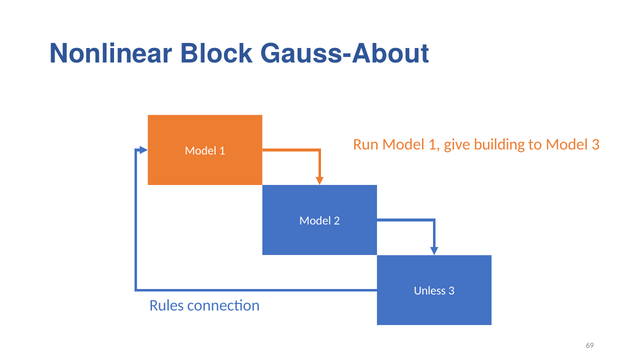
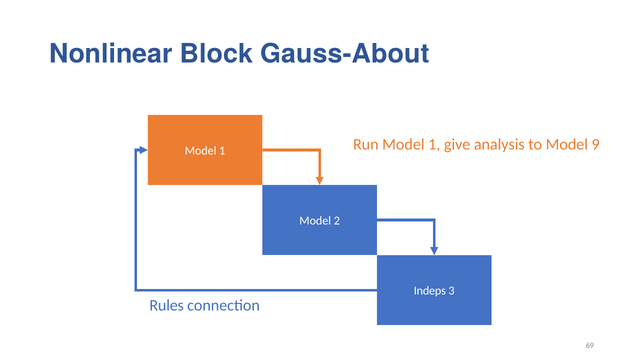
building: building -> analysis (499, 144)
Model 3: 3 -> 9 (596, 144)
Unless: Unless -> Indeps (430, 291)
